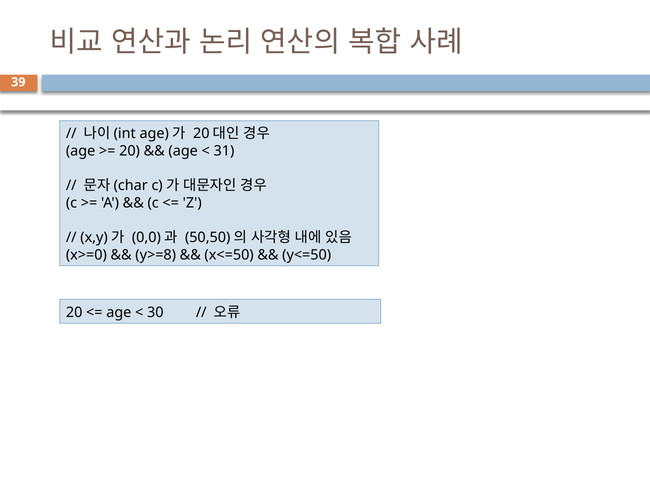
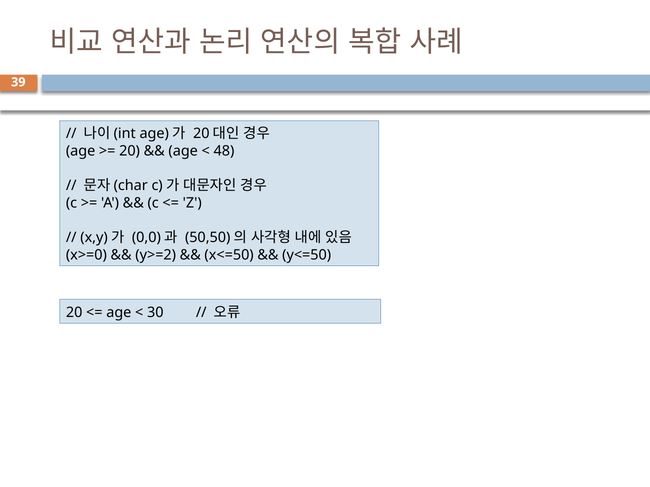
31: 31 -> 48 (224, 151)
y>=8: y>=8 -> y>=2 (156, 255)
